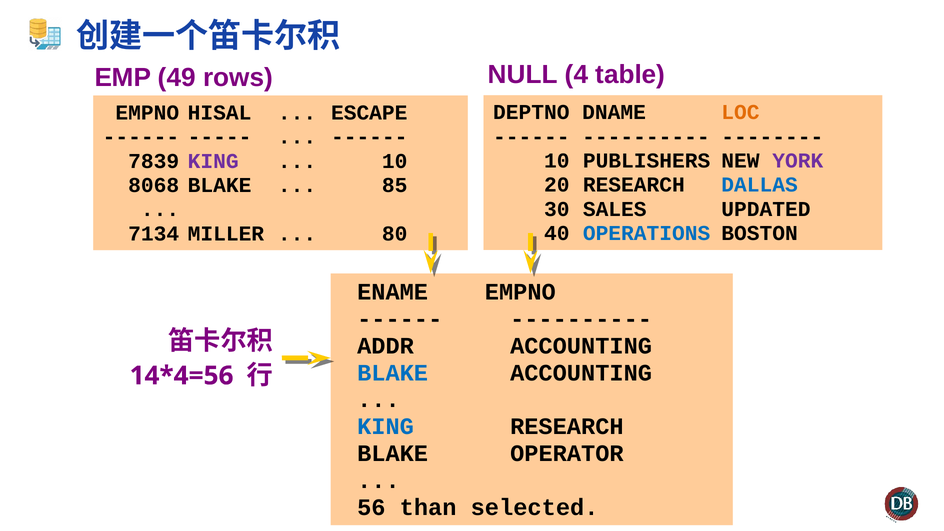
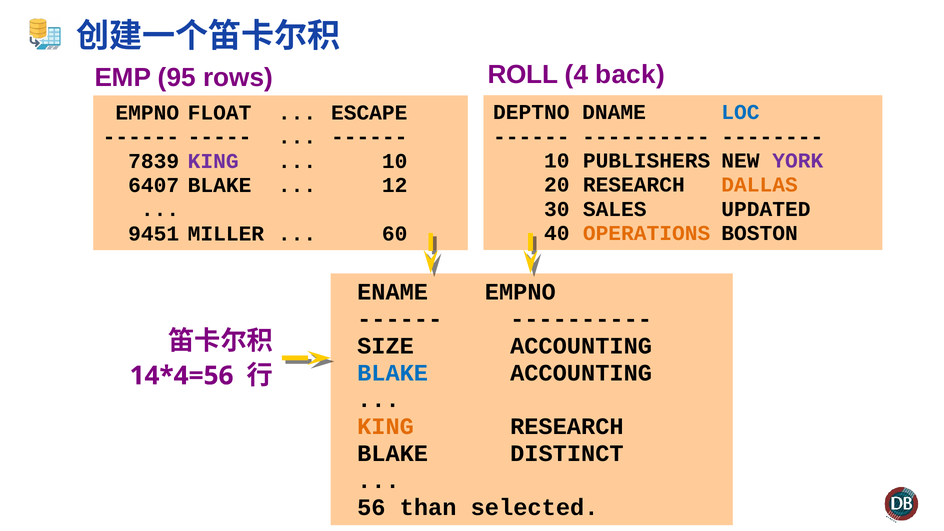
49: 49 -> 95 (177, 78)
NULL: NULL -> ROLL (523, 75)
table: table -> back (630, 75)
LOC colour: orange -> blue (740, 112)
HISAL: HISAL -> FLOAT (220, 113)
DALLAS colour: blue -> orange (760, 185)
8068: 8068 -> 6407 (154, 185)
85: 85 -> 12 (395, 185)
OPERATIONS colour: blue -> orange (647, 233)
7134: 7134 -> 9451 (154, 234)
80: 80 -> 60 (395, 234)
ADDR: ADDR -> SIZE (386, 346)
KING colour: blue -> orange (386, 427)
OPERATOR: OPERATOR -> DISTINCT (567, 454)
